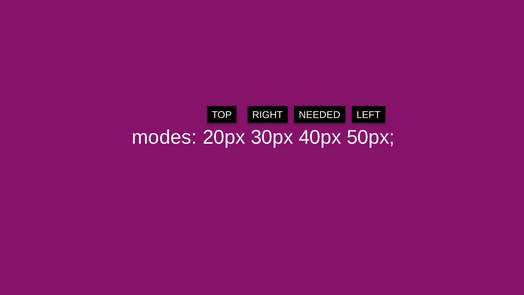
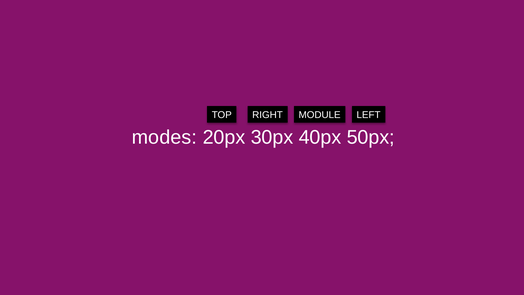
NEEDED: NEEDED -> MODULE (320, 115)
